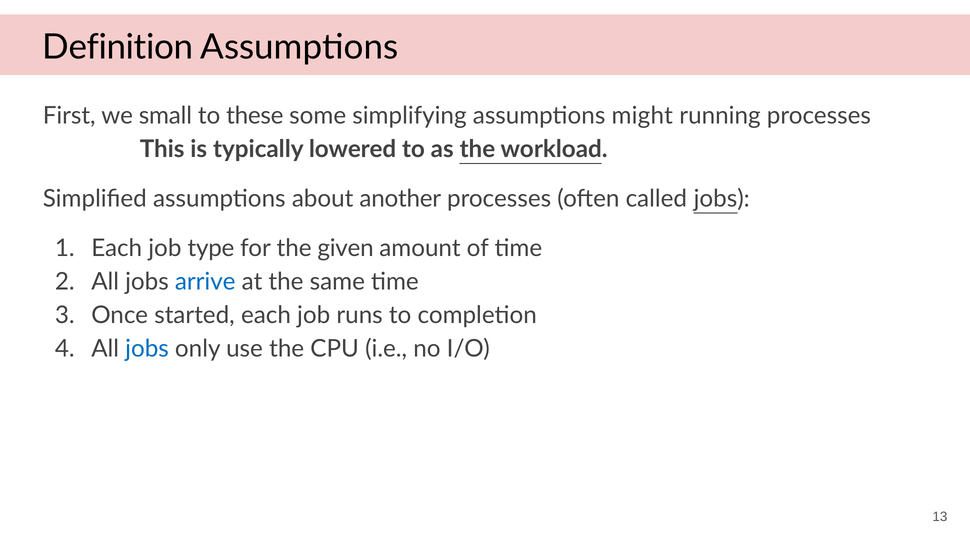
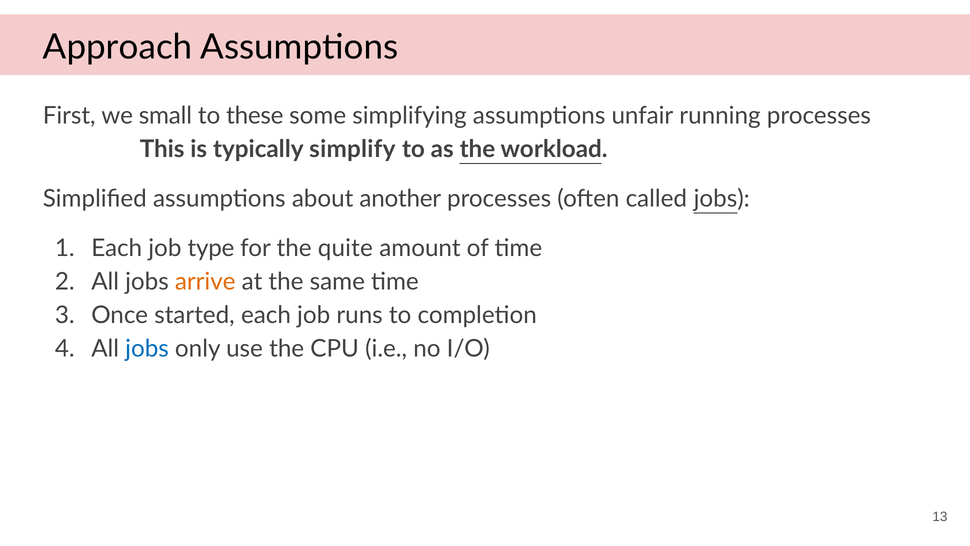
Definition: Definition -> Approach (118, 47)
might: might -> unfair (642, 116)
lowered: lowered -> simplify (352, 149)
given: given -> quite (345, 248)
arrive colour: blue -> orange (205, 282)
